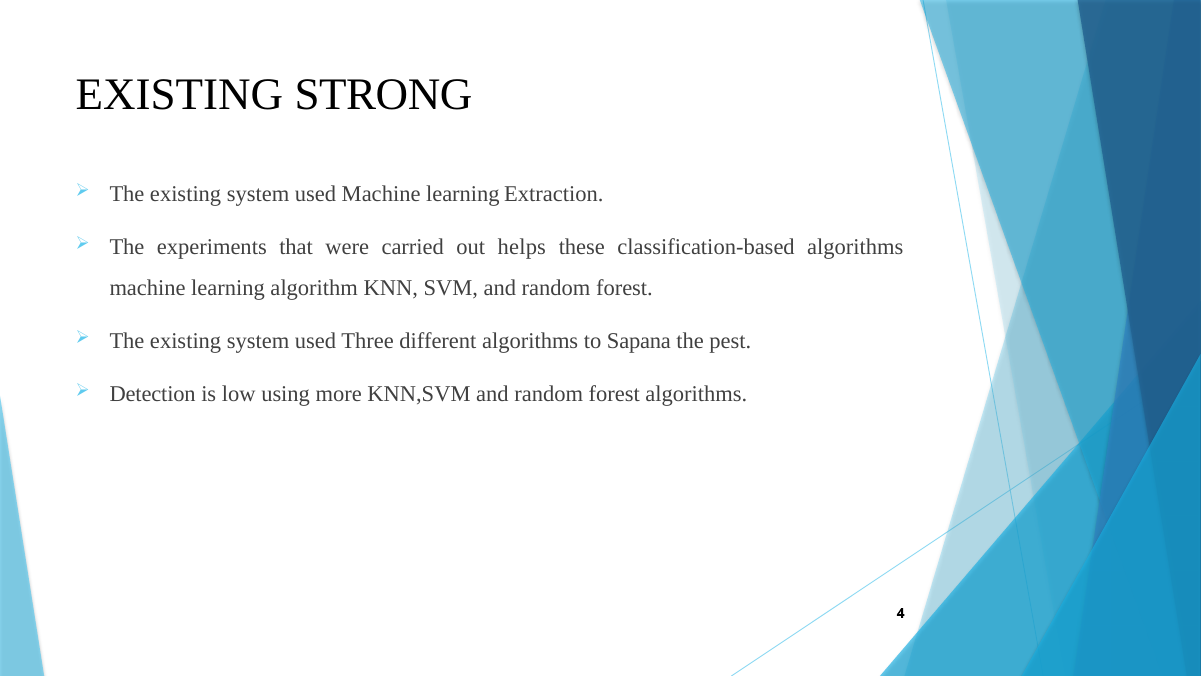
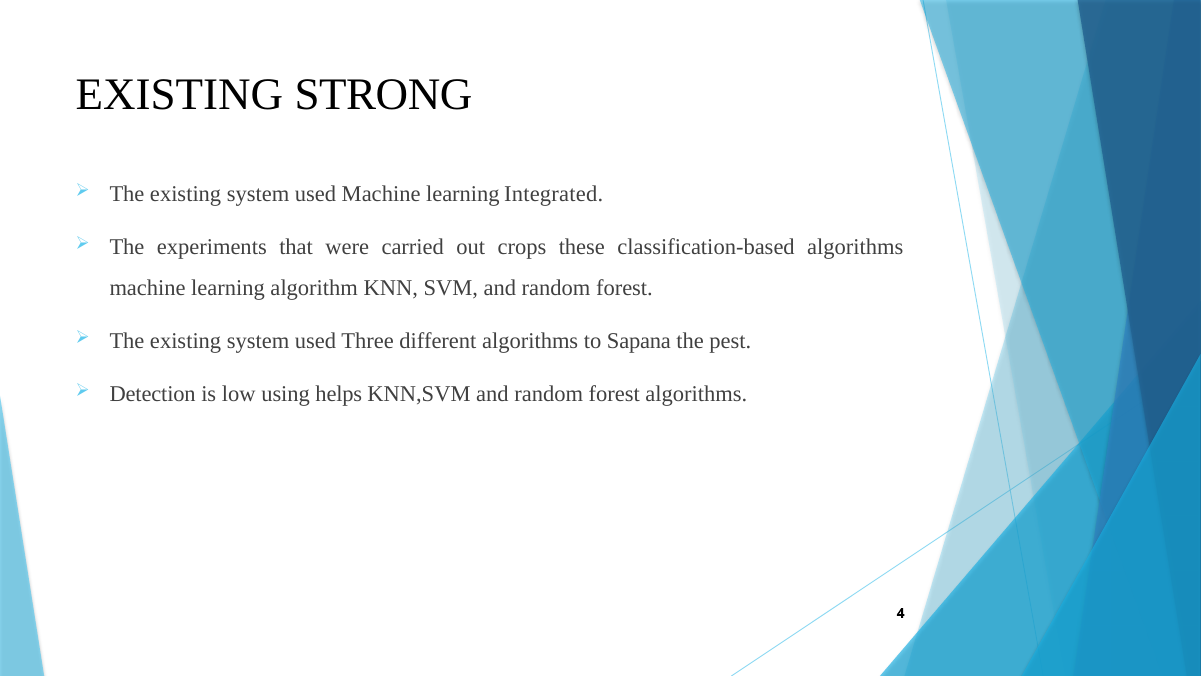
Extraction: Extraction -> Integrated (554, 194)
helps: helps -> crops (522, 247)
more: more -> helps (339, 394)
